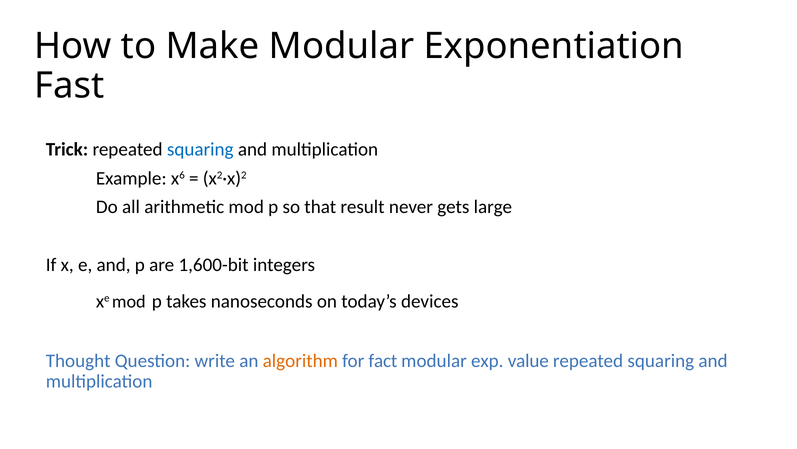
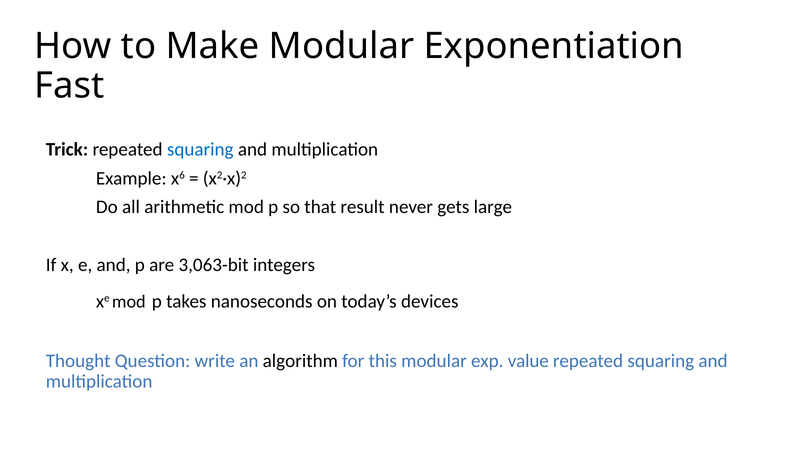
1,600-bit: 1,600-bit -> 3,063-bit (214, 265)
algorithm colour: orange -> black (300, 360)
fact: fact -> this (383, 360)
